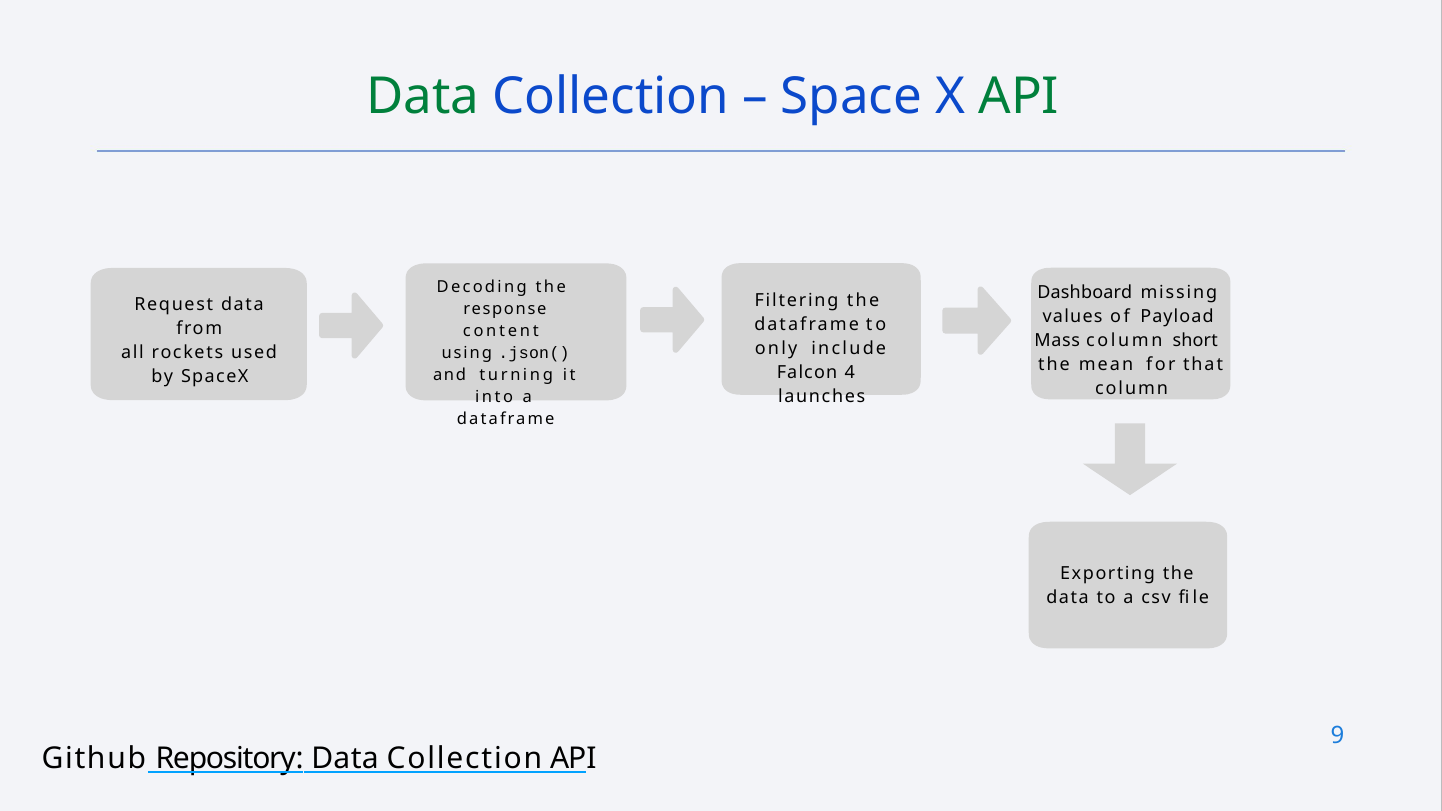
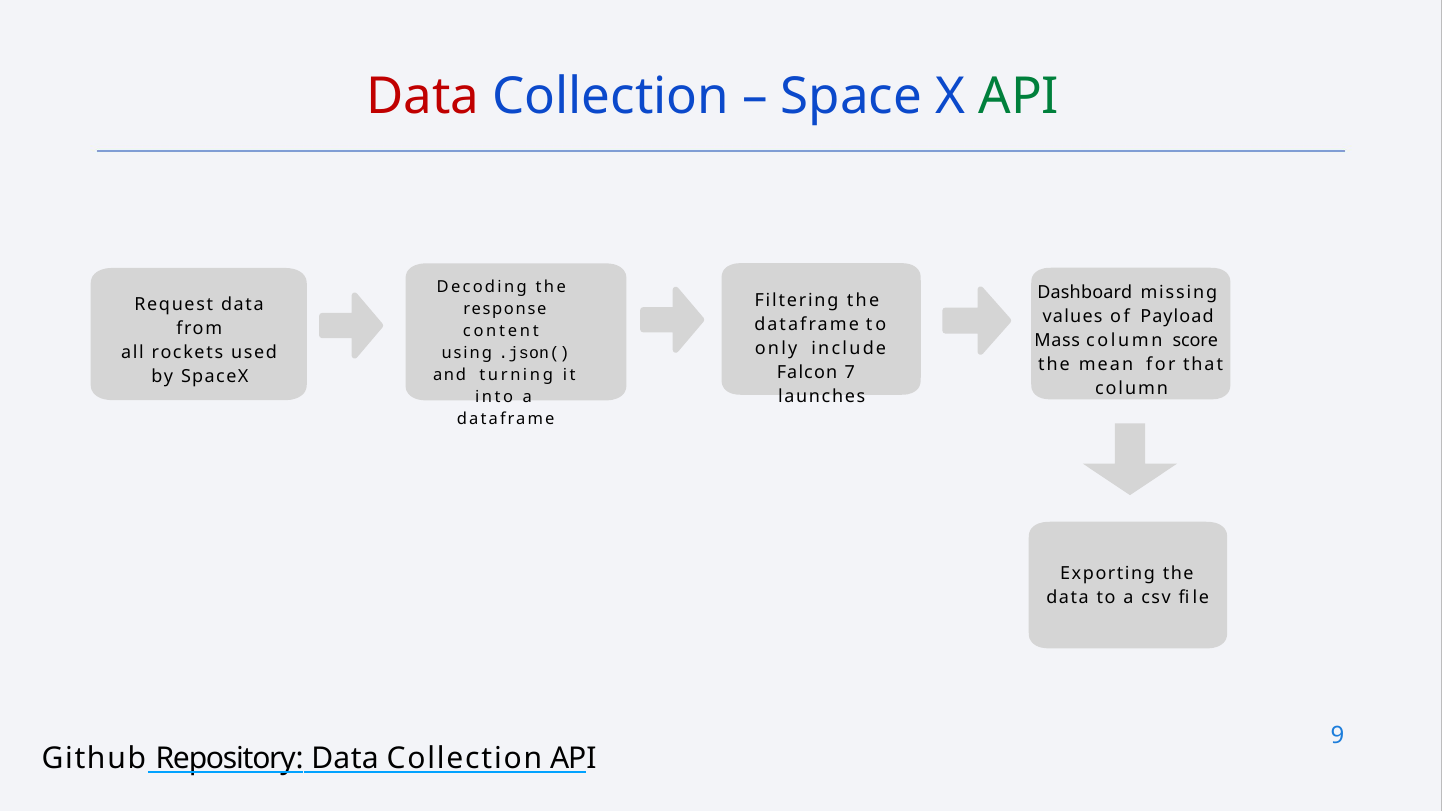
Data colour: green -> red (423, 96)
short: short -> score (1195, 341)
4: 4 -> 7 (850, 373)
